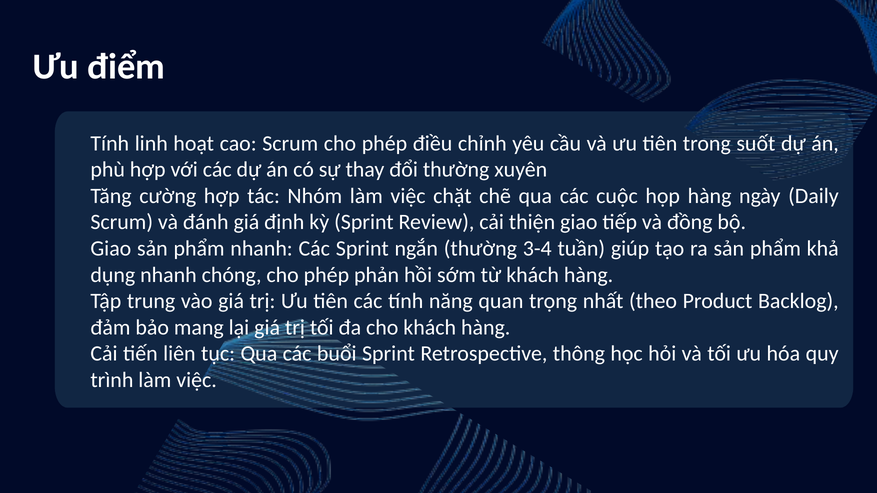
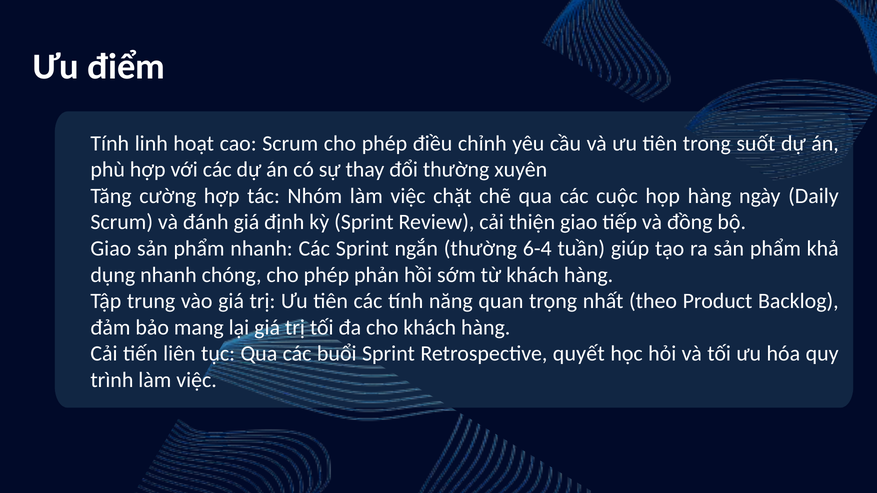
3-4: 3-4 -> 6-4 (537, 249)
thông: thông -> quyết (579, 354)
